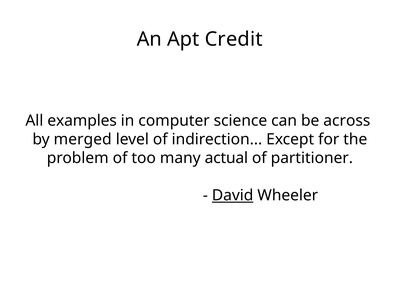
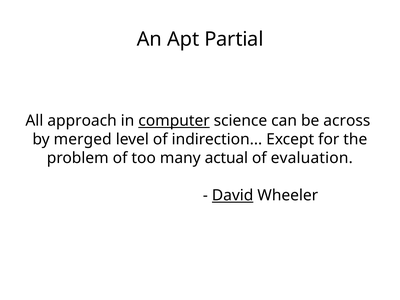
Credit: Credit -> Partial (234, 39)
examples: examples -> approach (82, 121)
computer underline: none -> present (174, 121)
partitioner: partitioner -> evaluation (312, 158)
